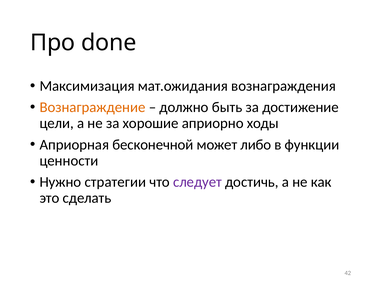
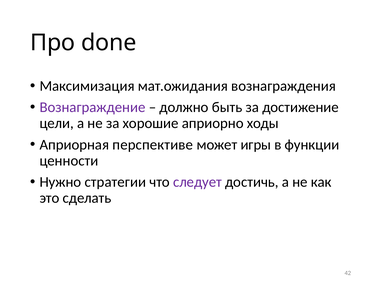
Вознаграждение colour: orange -> purple (93, 107)
бесконечной: бесконечной -> перспективе (153, 144)
либо: либо -> игры (256, 144)
